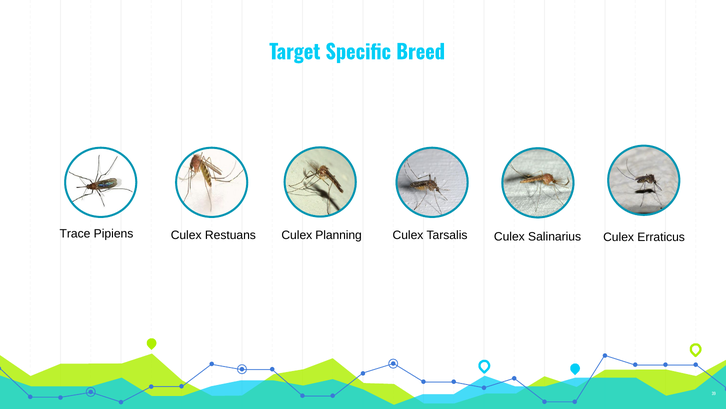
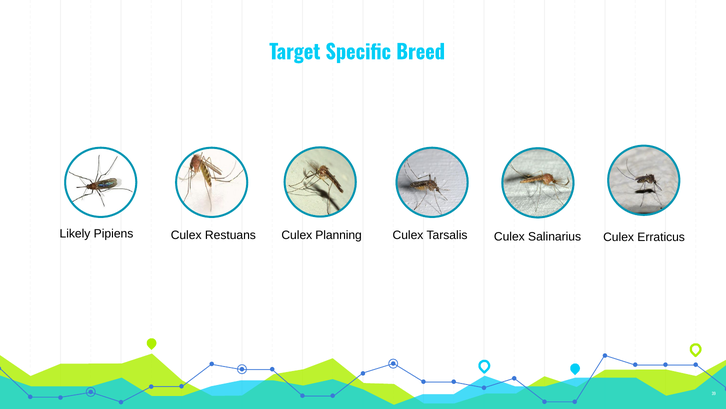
Trace: Trace -> Likely (75, 233)
